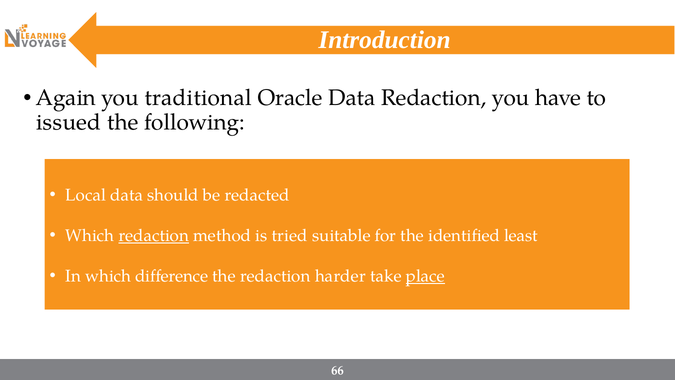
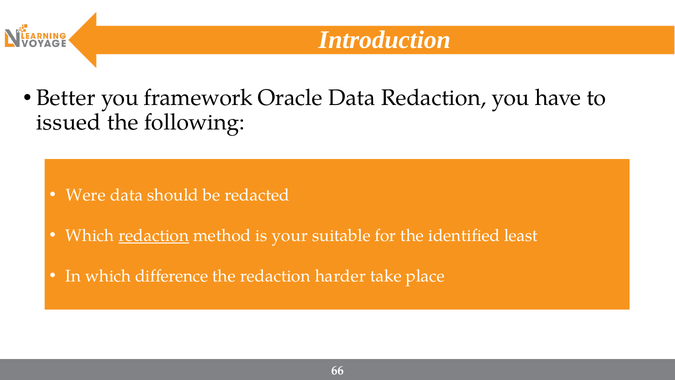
Again: Again -> Better (66, 98)
traditional: traditional -> framework (198, 98)
Local: Local -> Were (86, 195)
tried: tried -> your (290, 235)
place underline: present -> none (425, 276)
